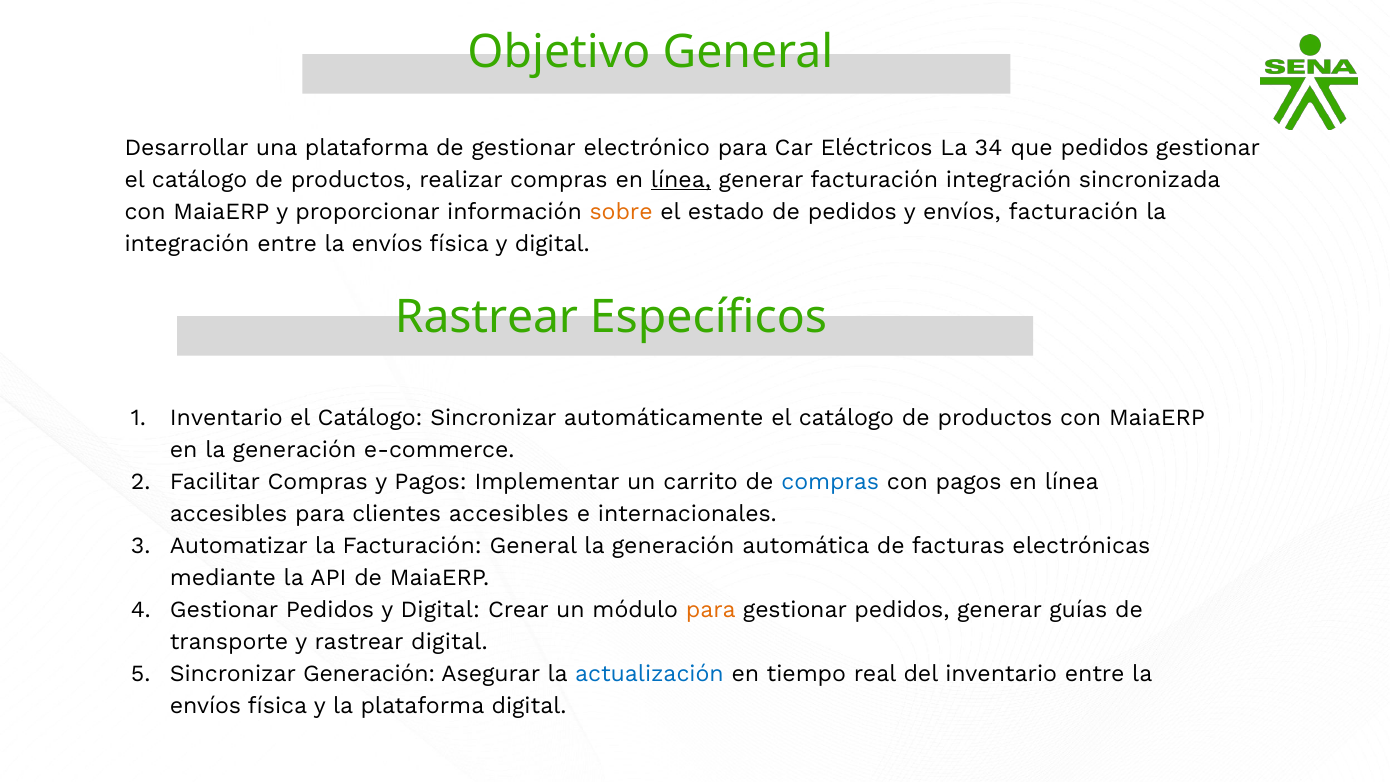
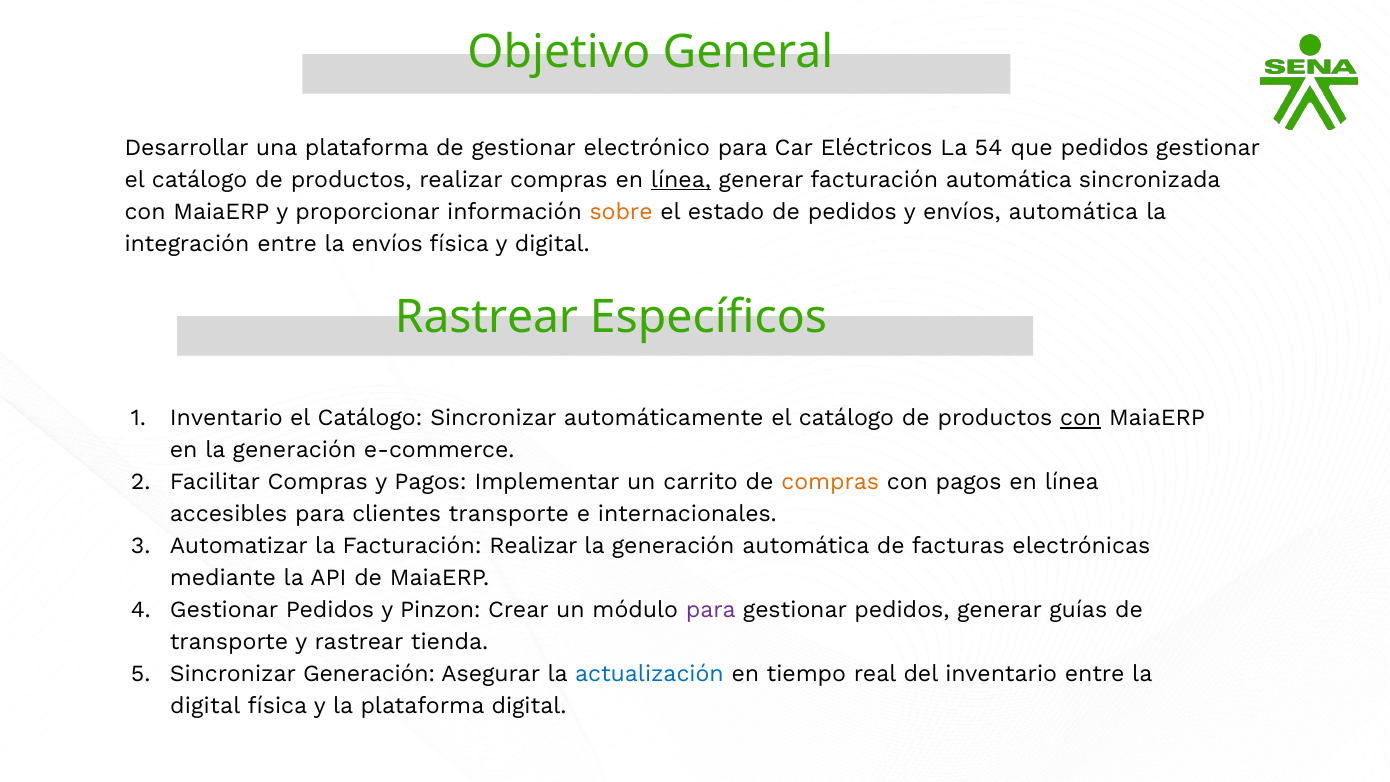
34: 34 -> 54 (989, 148)
facturación integración: integración -> automática (1009, 180)
envíos facturación: facturación -> automática (1073, 212)
con underline: none -> present (1081, 418)
compras colour: blue -> orange (830, 482)
clientes accesibles: accesibles -> transporte (509, 514)
Facturación General: General -> Realizar (533, 546)
Pedidos y Digital: Digital -> Pinzon (441, 610)
para colour: orange -> purple (711, 610)
rastrear digital: digital -> tienda (450, 641)
envíos: envíos -> digital (205, 705)
